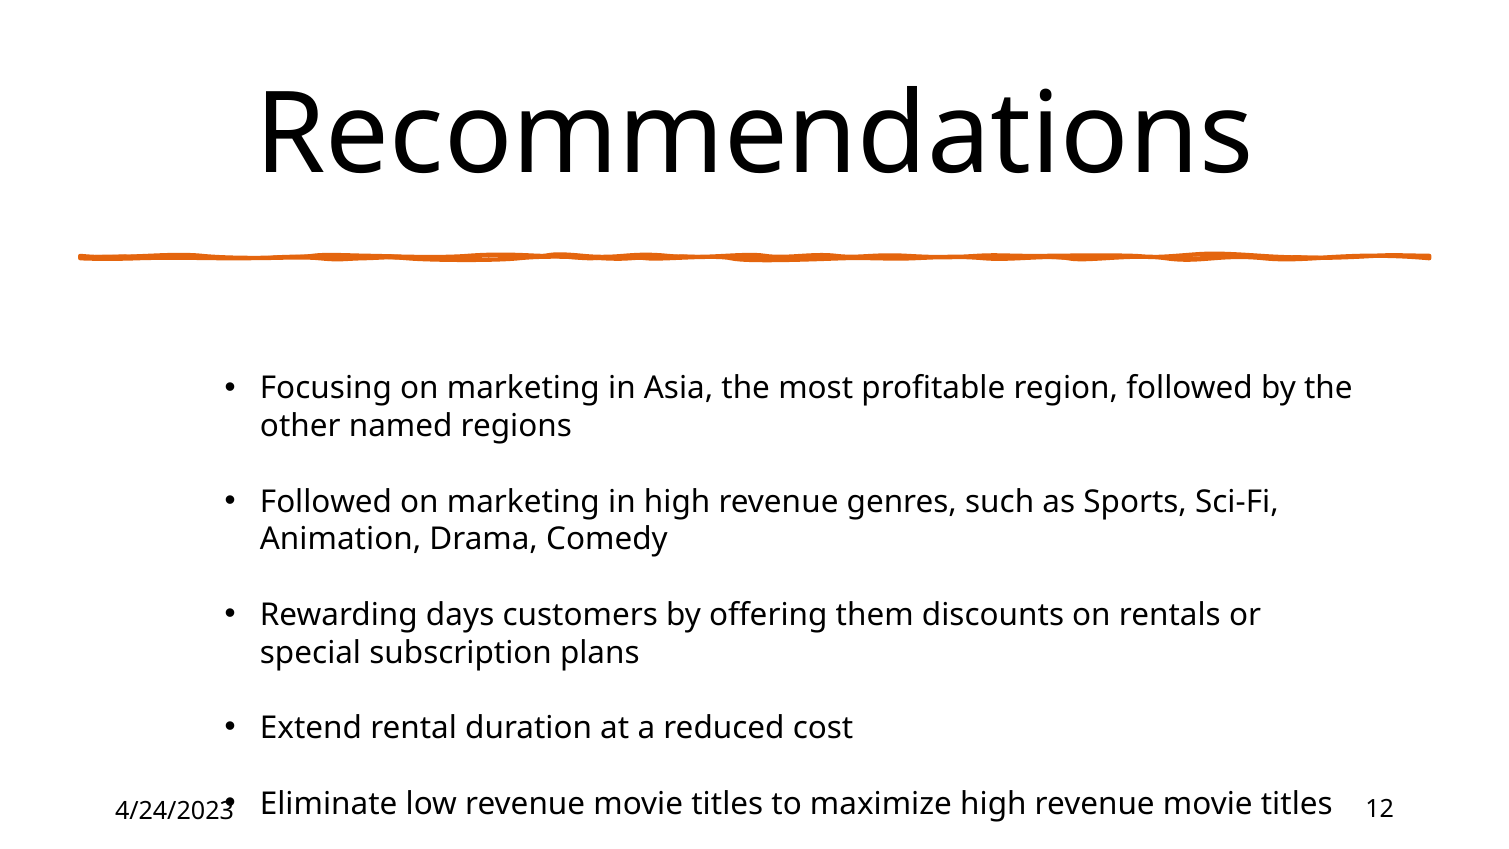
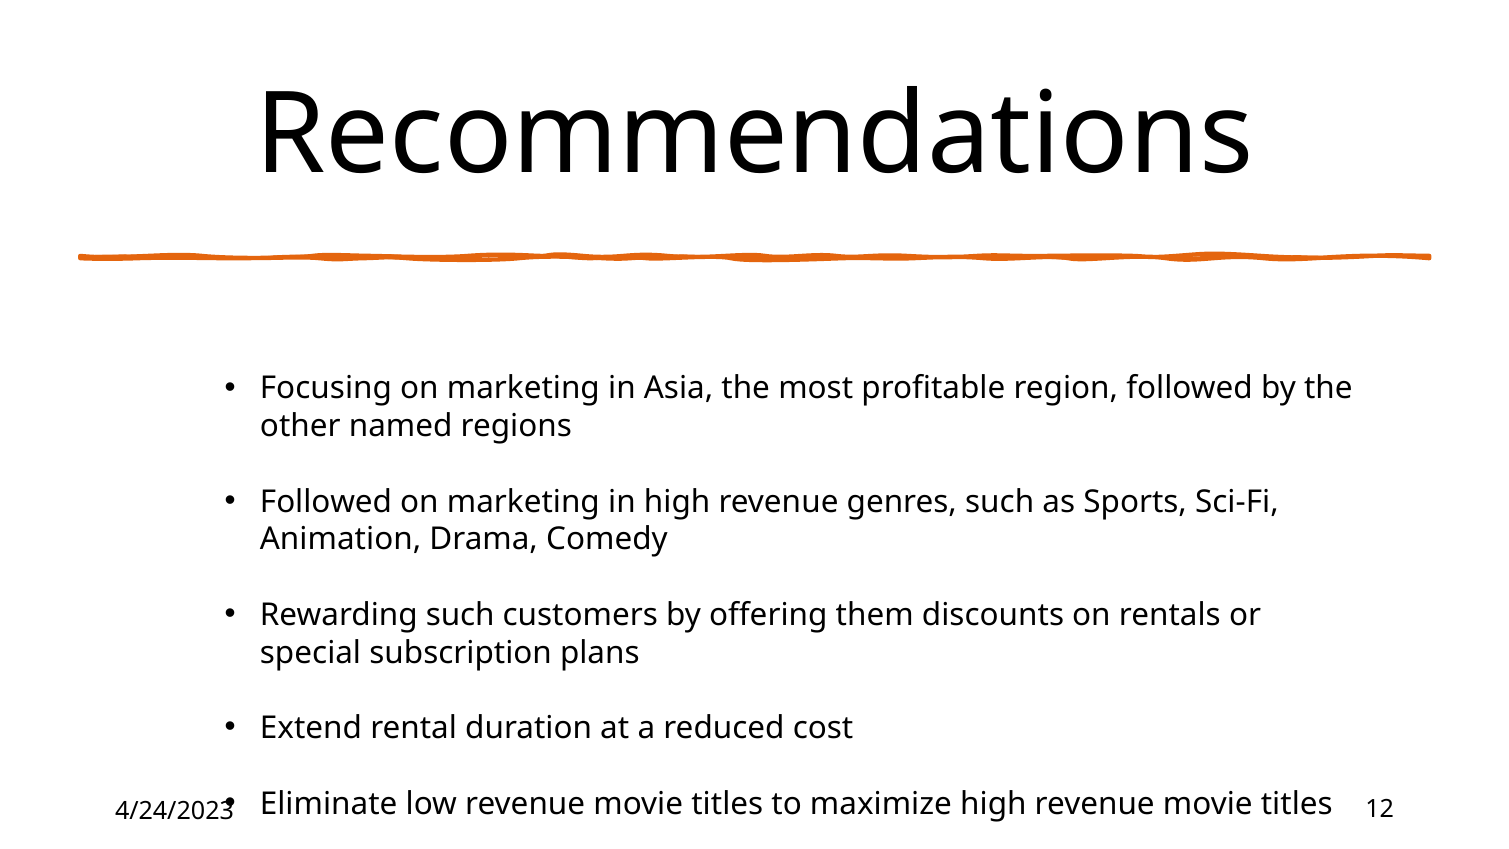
Rewarding days: days -> such (460, 615)
